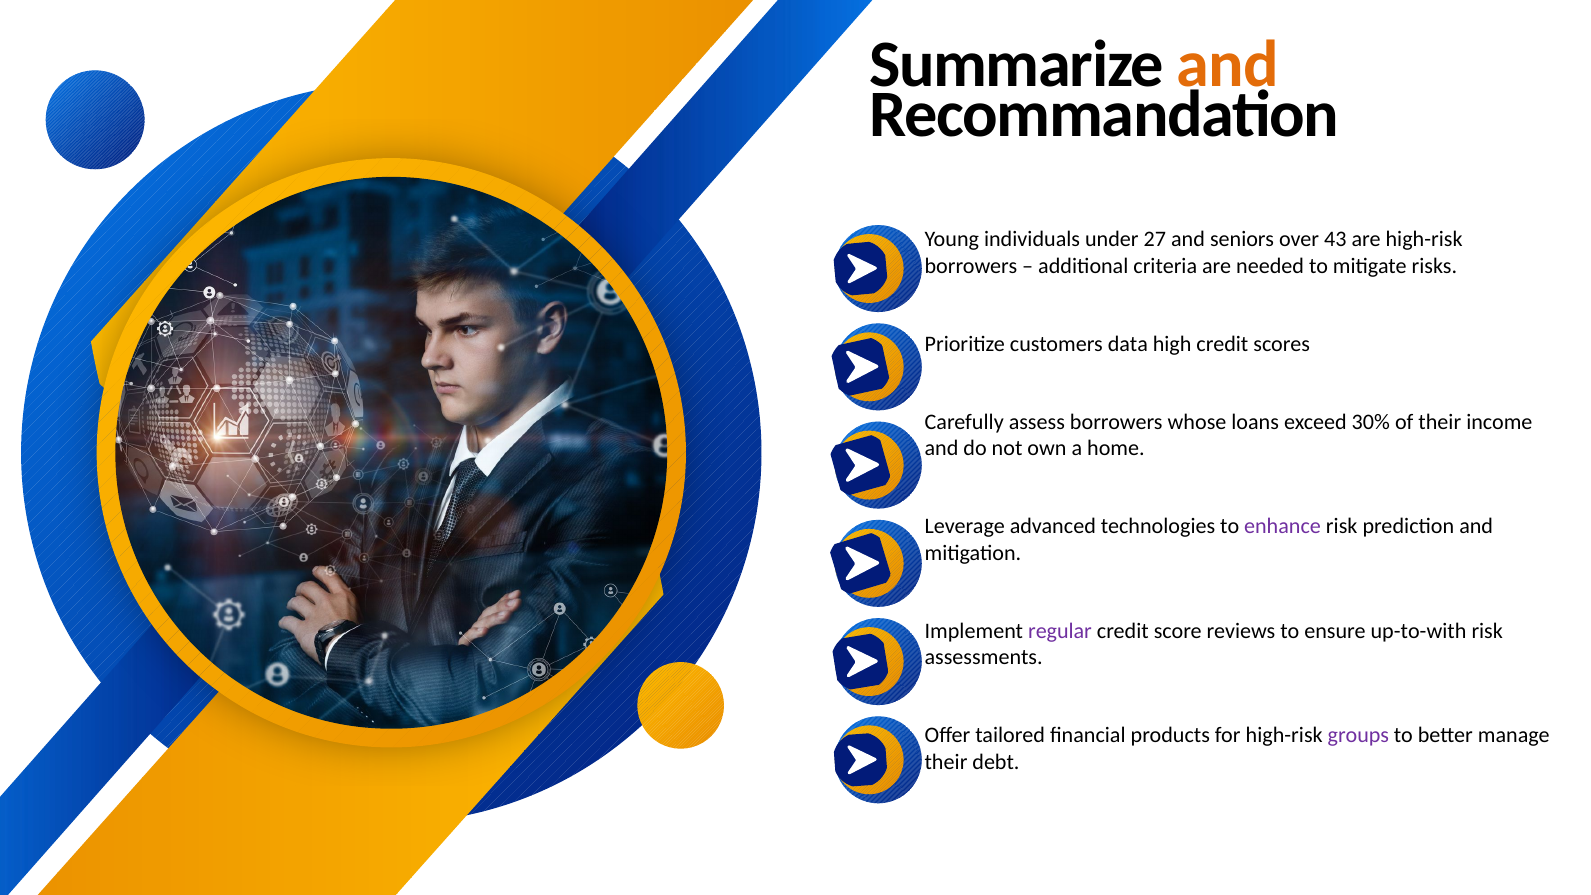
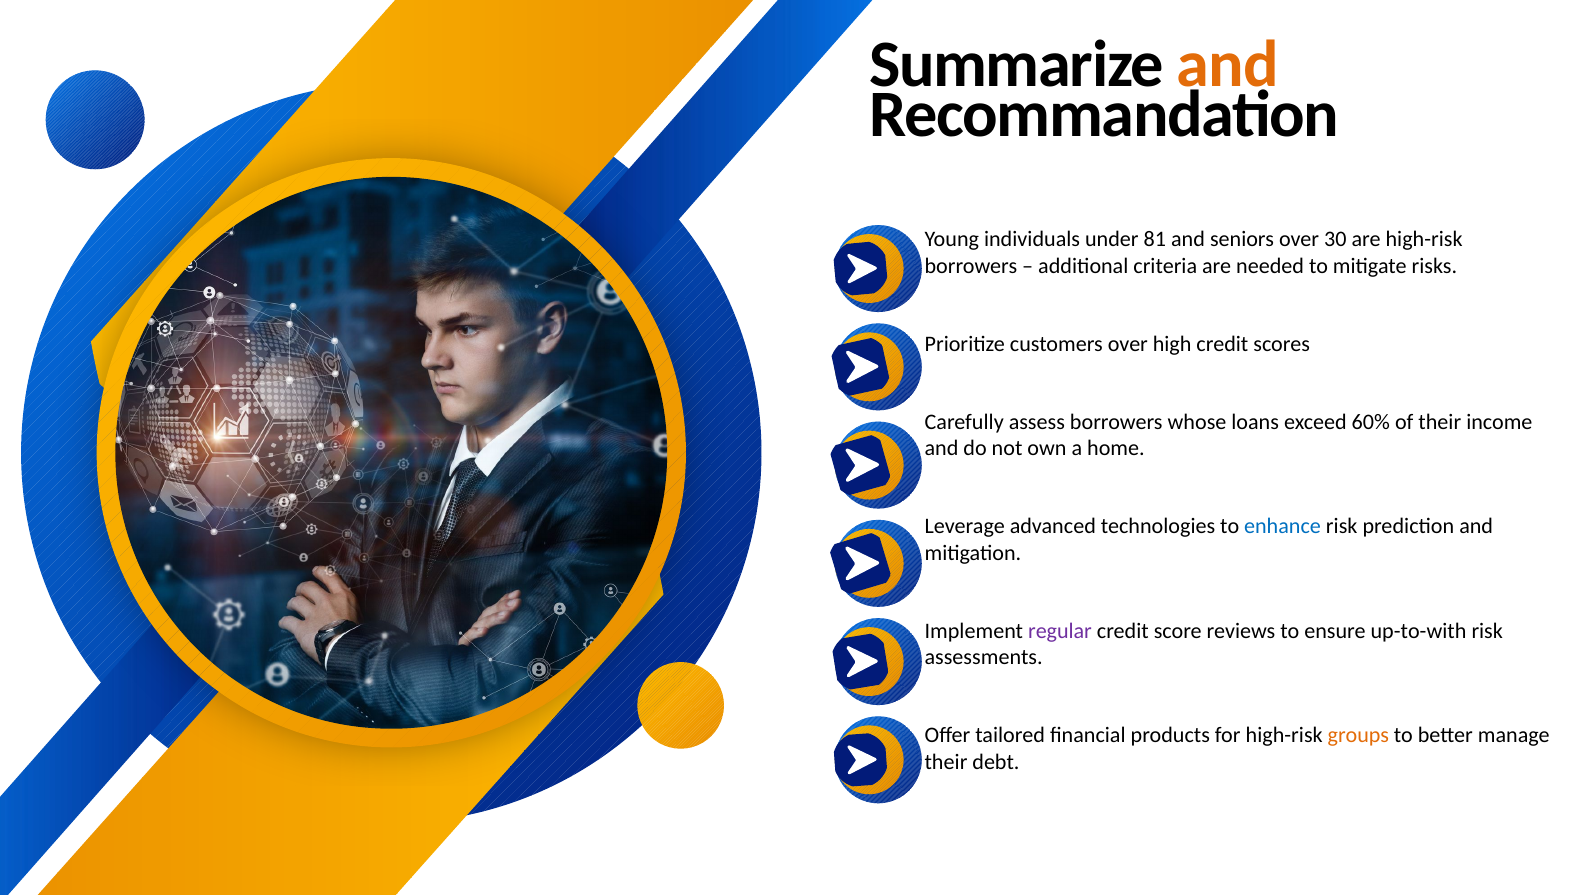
27: 27 -> 81 (1155, 240)
43: 43 -> 30 (1335, 240)
customers data: data -> over (1128, 344)
30%: 30% -> 60% (1371, 422)
enhance colour: purple -> blue (1283, 527)
groups colour: purple -> orange (1358, 736)
